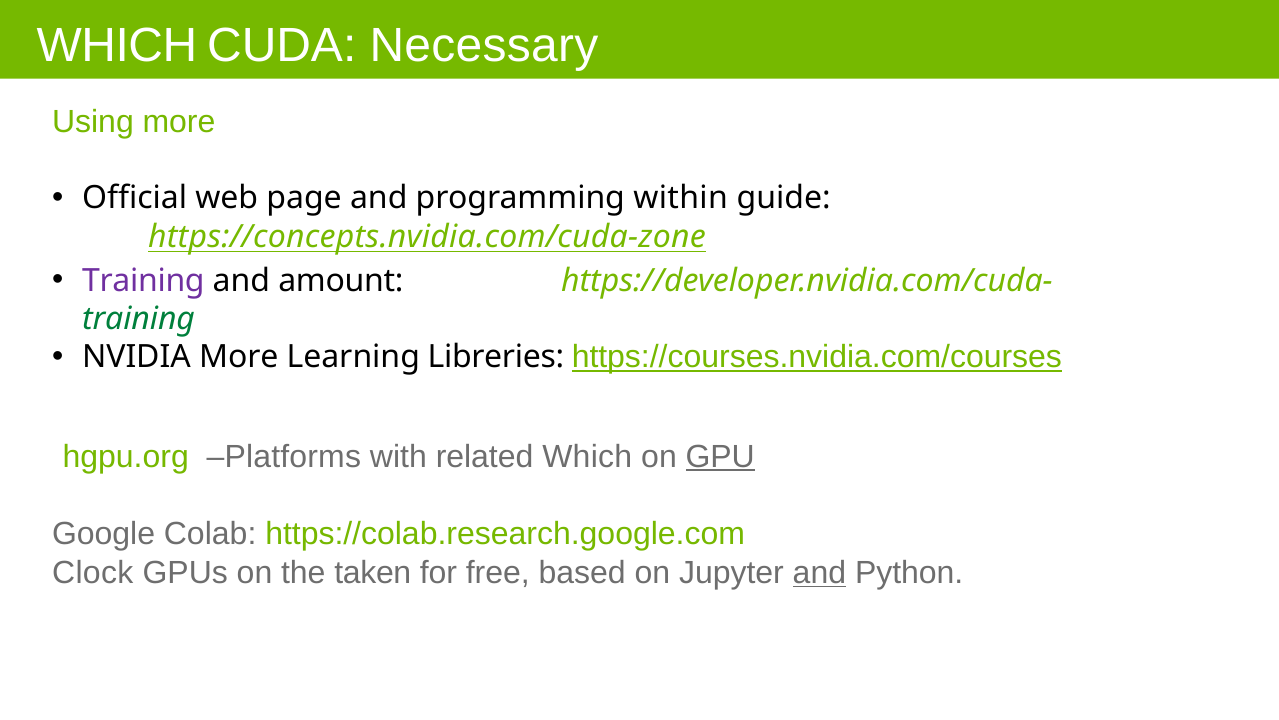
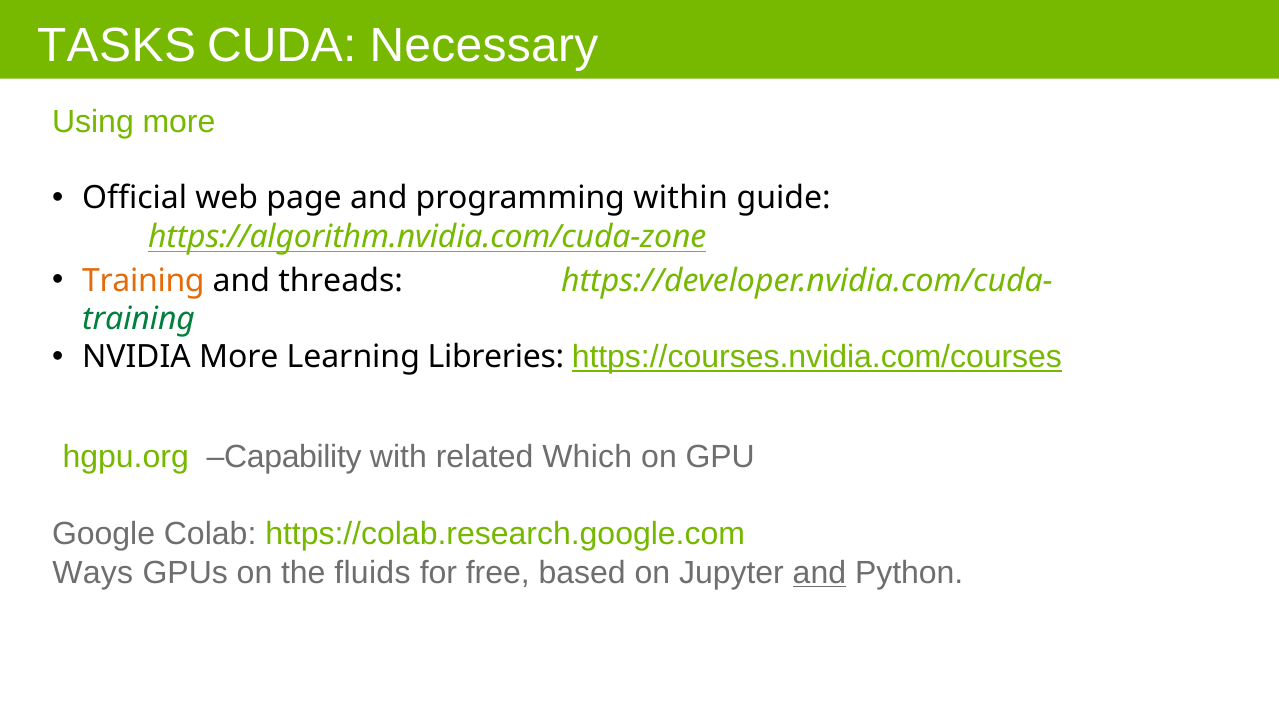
WHICH: WHICH -> TASKS (116, 46)
https://concepts.nvidia.com/cuda-zone: https://concepts.nvidia.com/cuda-zone -> https://algorithm.nvidia.com/cuda-zone (427, 237)
Training colour: purple -> orange (143, 280)
amount: amount -> threads (341, 280)
Platforms: Platforms -> Capability (284, 456)
GPU underline: present -> none (720, 456)
Clock: Clock -> Ways (93, 572)
taken: taken -> fluids (372, 572)
